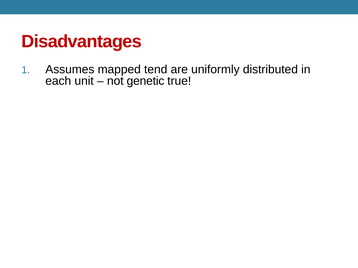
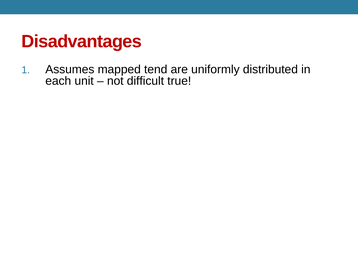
genetic: genetic -> difficult (145, 81)
